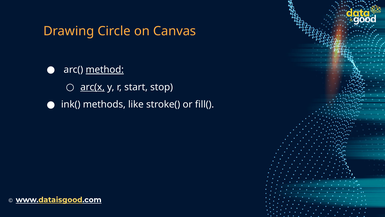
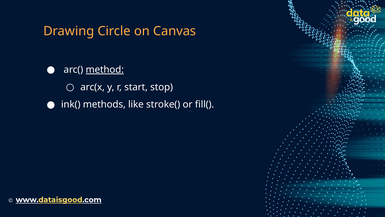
arc(x underline: present -> none (93, 87)
